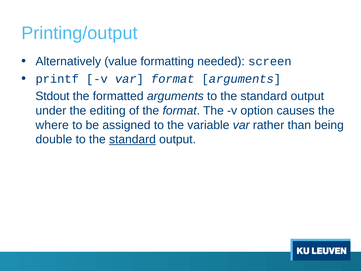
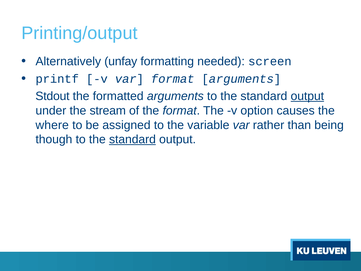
value: value -> unfay (121, 61)
output underline: none -> present (307, 96)
editing: editing -> stream (108, 111)
double: double -> though (54, 139)
